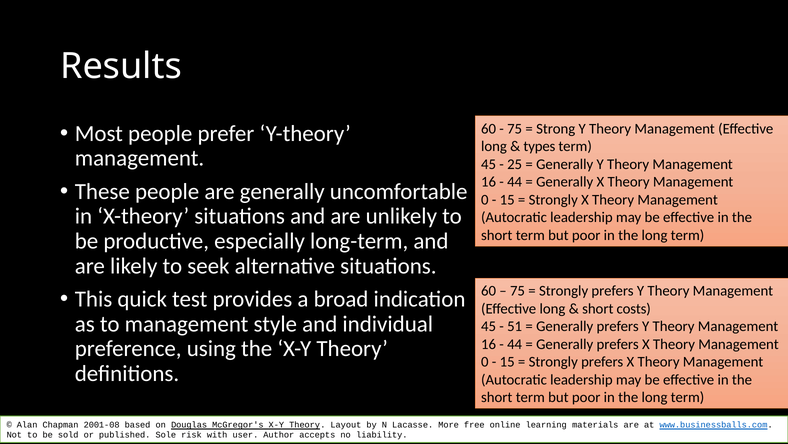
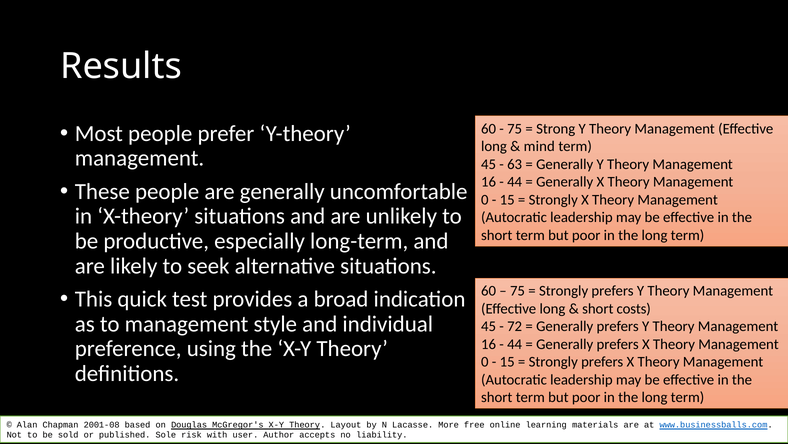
types: types -> mind (539, 146)
25: 25 -> 63 (515, 164)
51: 51 -> 72 (515, 326)
